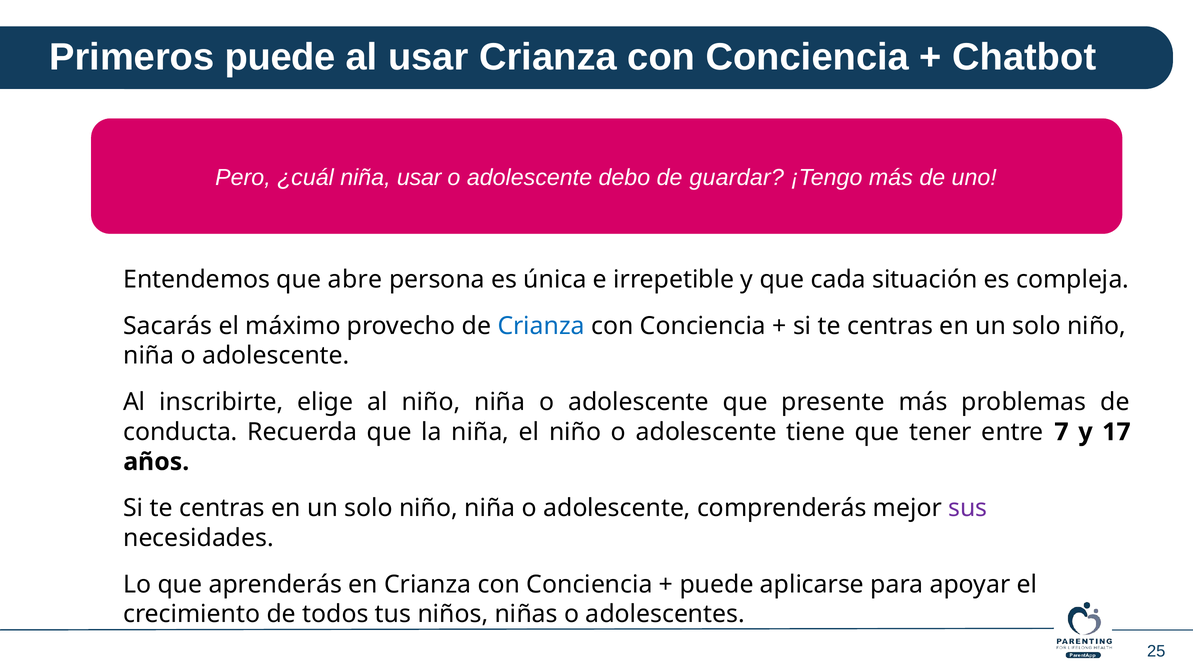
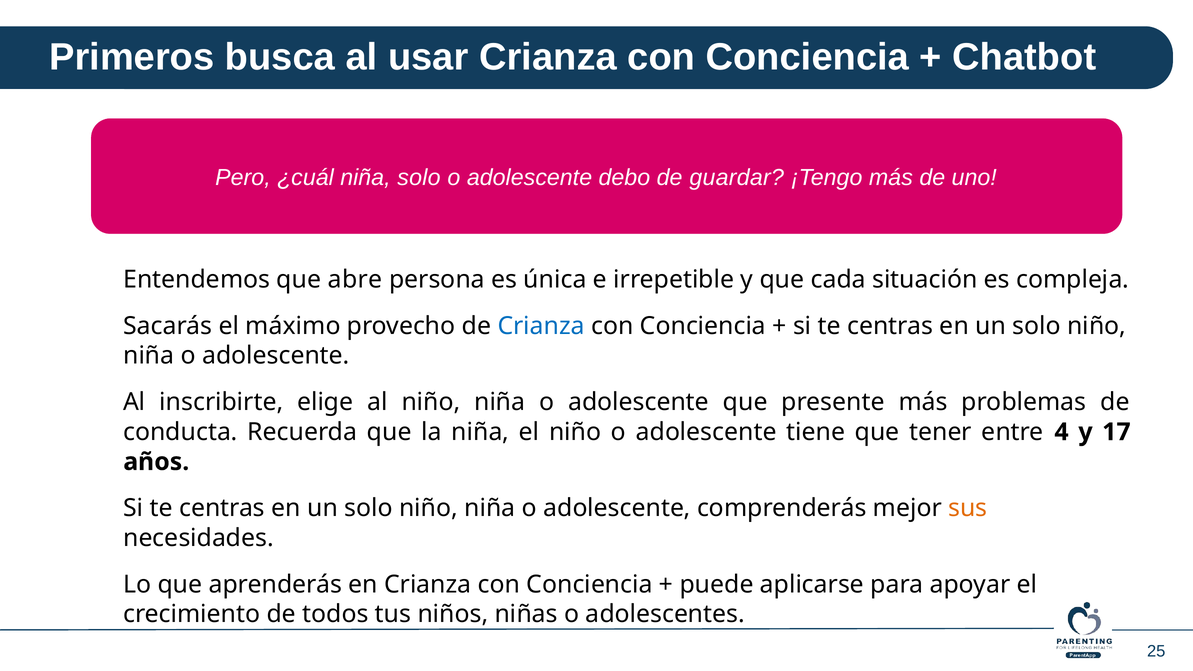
Primeros puede: puede -> busca (280, 57)
niña usar: usar -> solo (419, 178)
7: 7 -> 4 (1062, 432)
sus colour: purple -> orange (968, 508)
